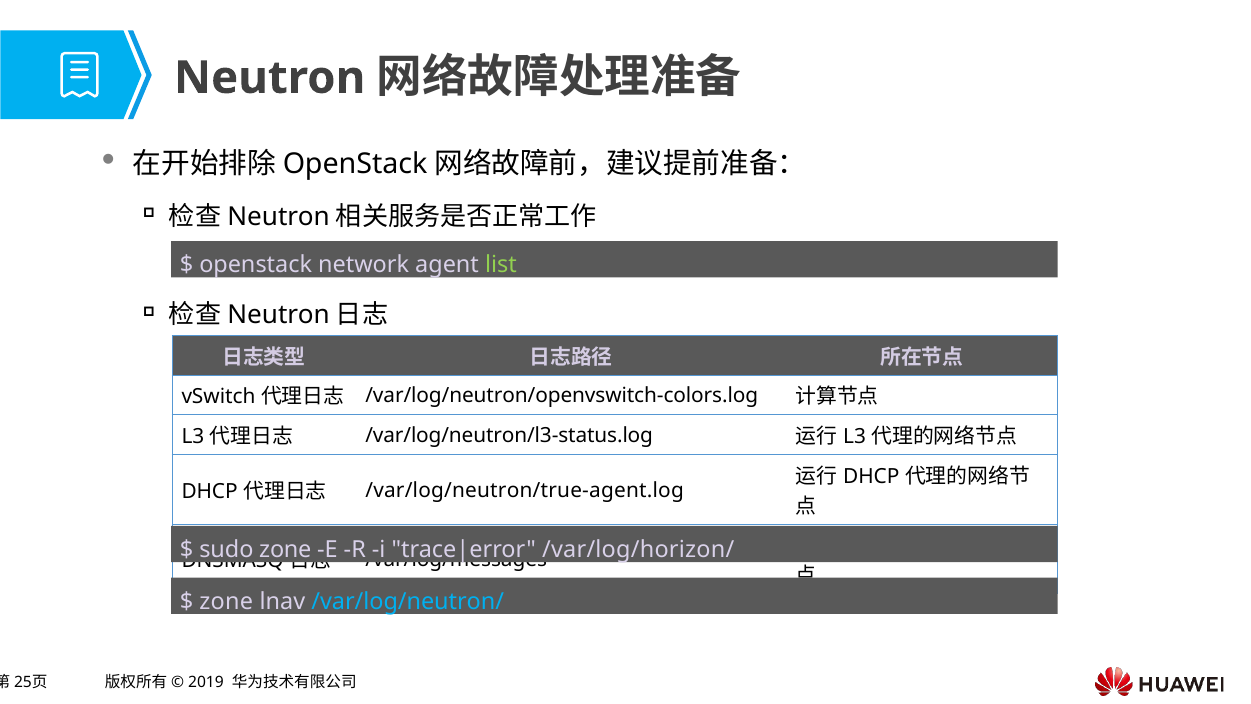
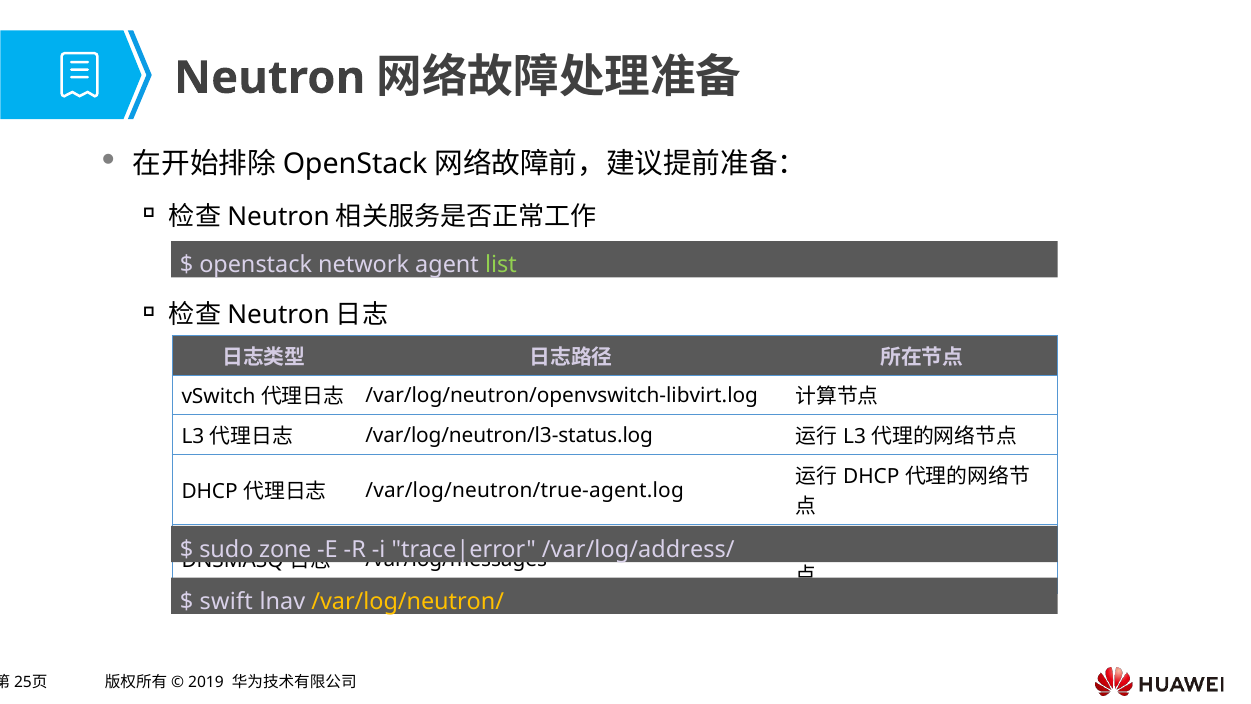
/var/log/neutron/openvswitch-colors.log: /var/log/neutron/openvswitch-colors.log -> /var/log/neutron/openvswitch-libvirt.log (562, 396)
/var/log/horizon/: /var/log/horizon/ -> /var/log/address/ (638, 550)
zone: zone -> swift (226, 601)
/var/log/neutron/ colour: light blue -> yellow (408, 601)
